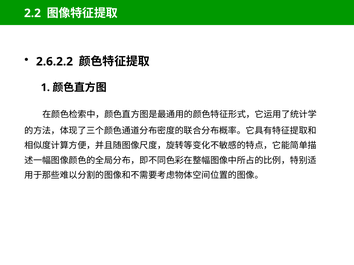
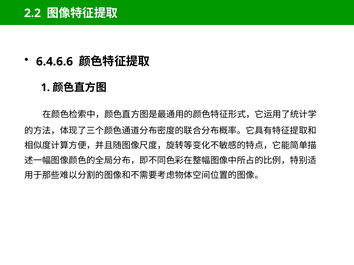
2.6.2.2: 2.6.2.2 -> 6.4.6.6 (55, 62)
